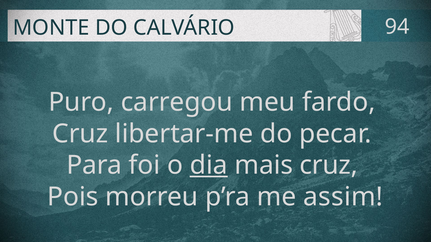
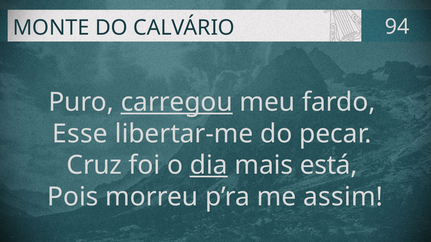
carregou underline: none -> present (177, 102)
Cruz: Cruz -> Esse (80, 134)
Para: Para -> Cruz (94, 166)
mais cruz: cruz -> está (329, 166)
